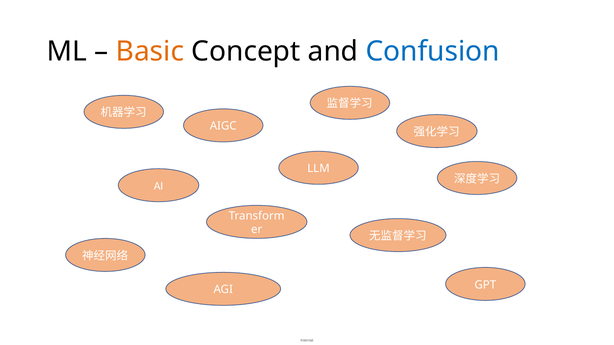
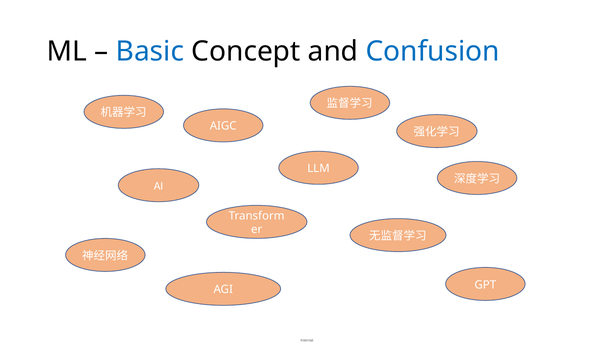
Basic colour: orange -> blue (150, 52)
